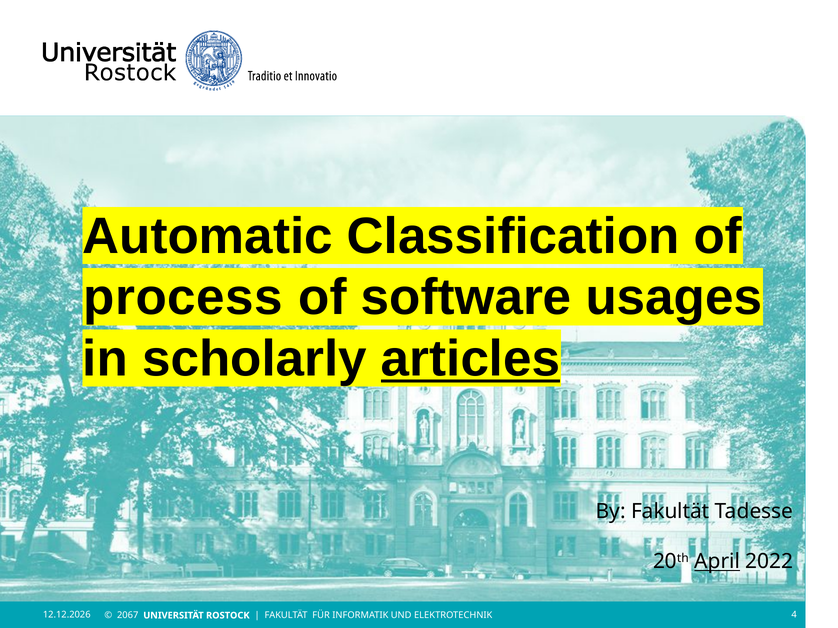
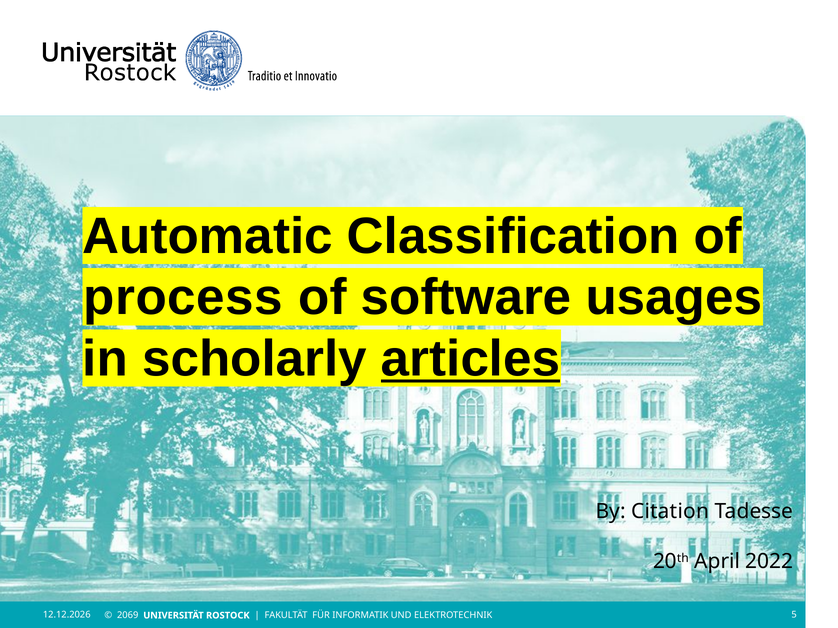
By Fakultät: Fakultät -> Citation (670, 512)
April underline: present -> none (717, 562)
4: 4 -> 5 (794, 615)
2067: 2067 -> 2069 (128, 616)
